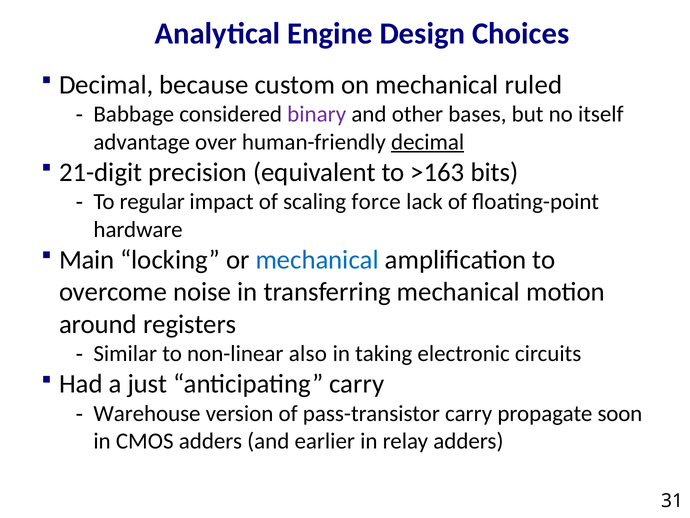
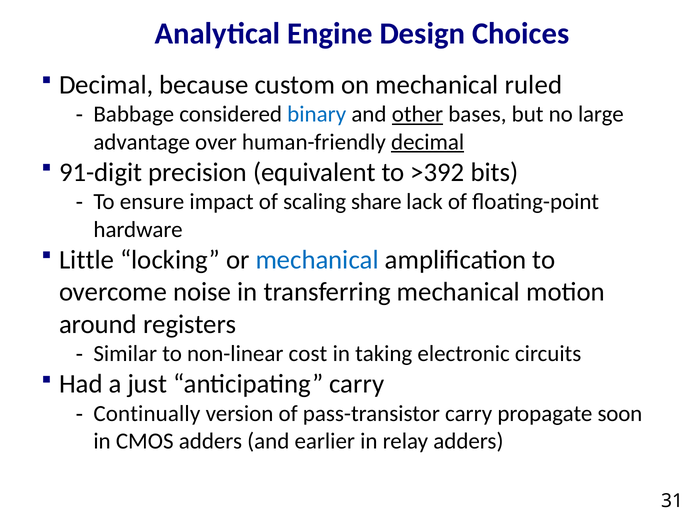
binary colour: purple -> blue (317, 114)
other underline: none -> present (417, 114)
itself: itself -> large (601, 114)
21-digit: 21-digit -> 91-digit (101, 172)
>163: >163 -> >392 (437, 172)
regular: regular -> ensure (152, 202)
force: force -> share (376, 202)
Main: Main -> Little (87, 259)
also: also -> cost (308, 353)
Warehouse: Warehouse -> Continually (147, 413)
